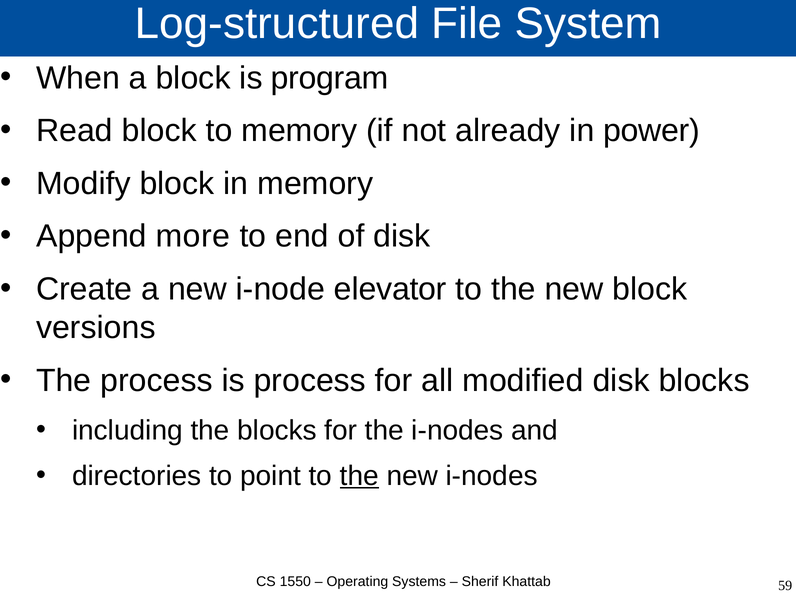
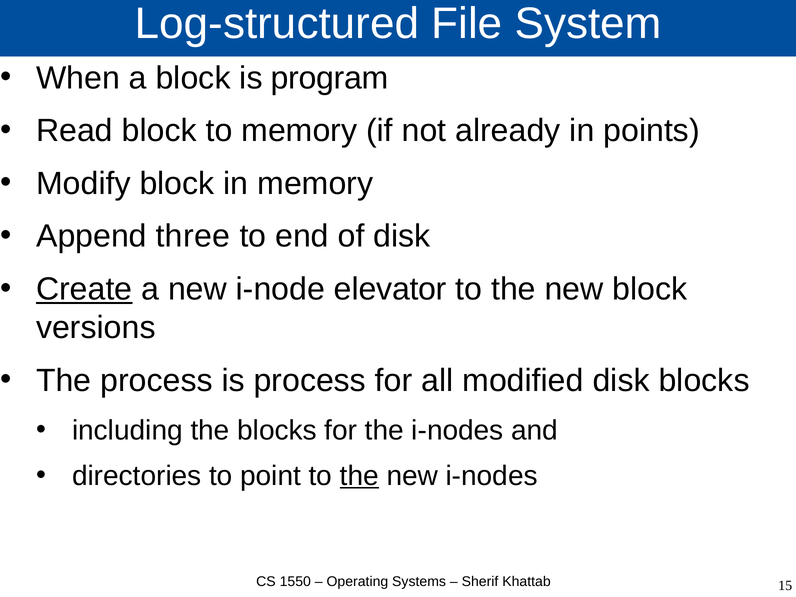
power: power -> points (652, 131)
more: more -> three (193, 236)
Create underline: none -> present (84, 289)
59: 59 -> 15 (785, 585)
